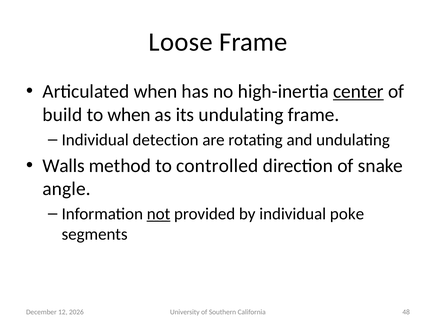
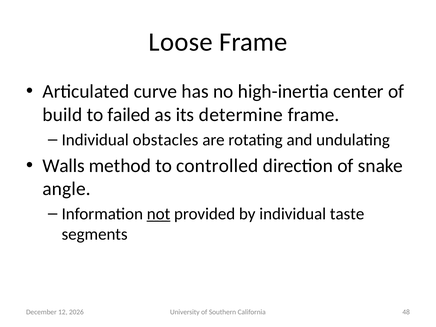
Articulated when: when -> curve (155, 91)
center underline: present -> none (358, 91)
to when: when -> failed (129, 115)
its undulating: undulating -> determine (241, 115)
detection: detection -> obstacles (165, 140)
poke: poke -> taste (347, 214)
